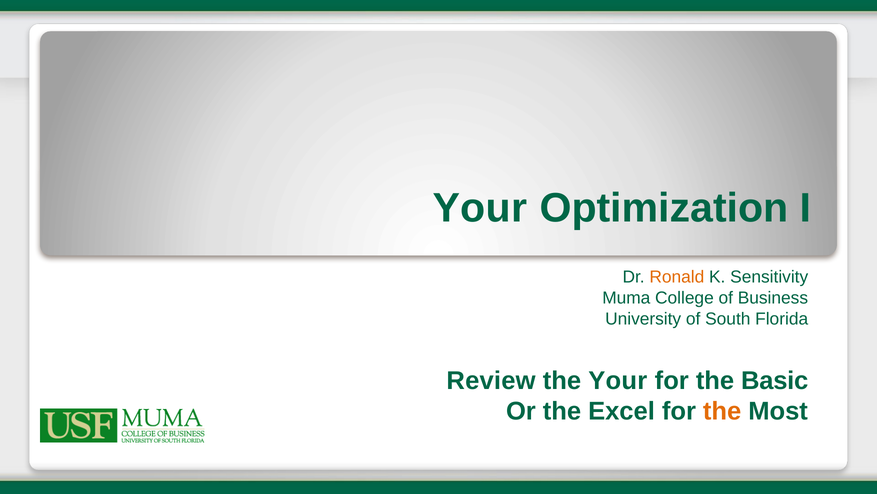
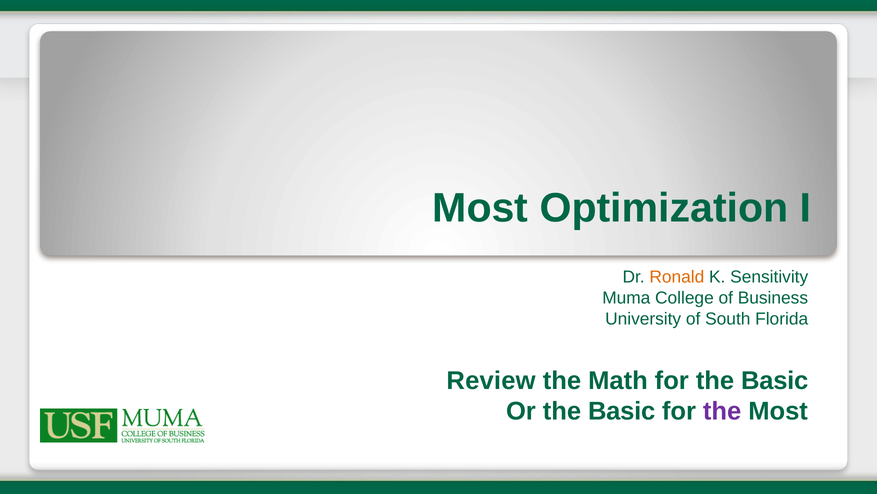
Your: Your -> Most (480, 208)
the Your: Your -> Math (618, 380)
Or the Excel: Excel -> Basic (622, 411)
the colour: orange -> purple (722, 411)
